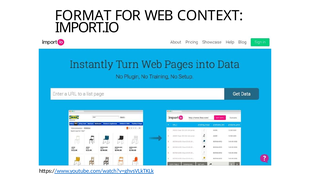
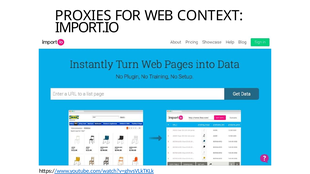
FORMAT: FORMAT -> PROXIES (83, 16)
